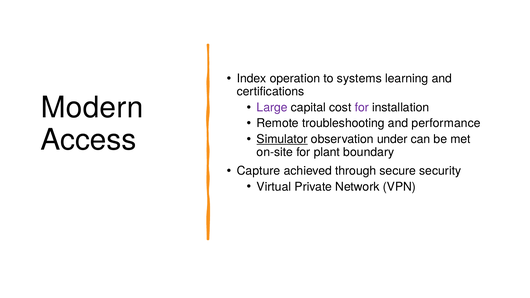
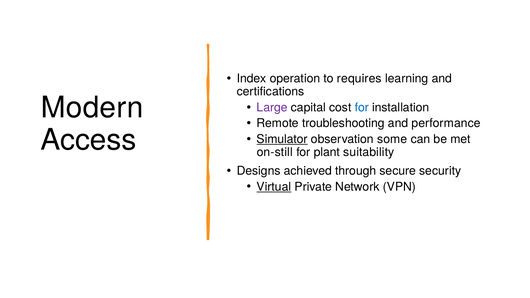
systems: systems -> requires (359, 79)
for colour: purple -> blue (362, 108)
under: under -> some (392, 139)
on-site: on-site -> on-still (275, 152)
boundary: boundary -> suitability (369, 152)
Capture: Capture -> Designs (259, 171)
Virtual underline: none -> present (274, 187)
